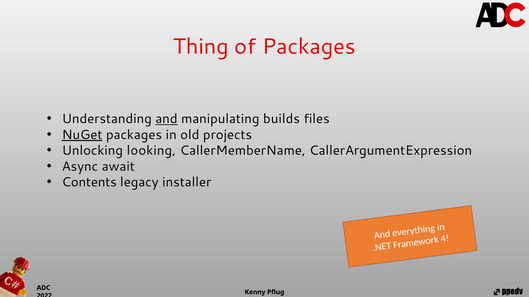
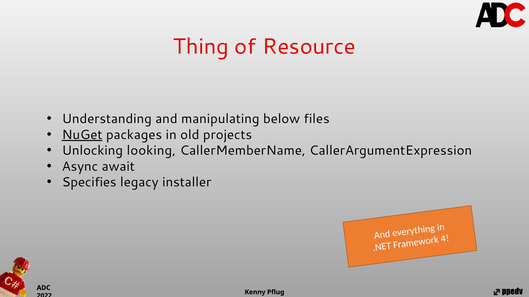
of Packages: Packages -> Resource (309, 47)
and underline: present -> none (166, 119)
builds: builds -> below (282, 119)
Contents: Contents -> Specifies (89, 183)
